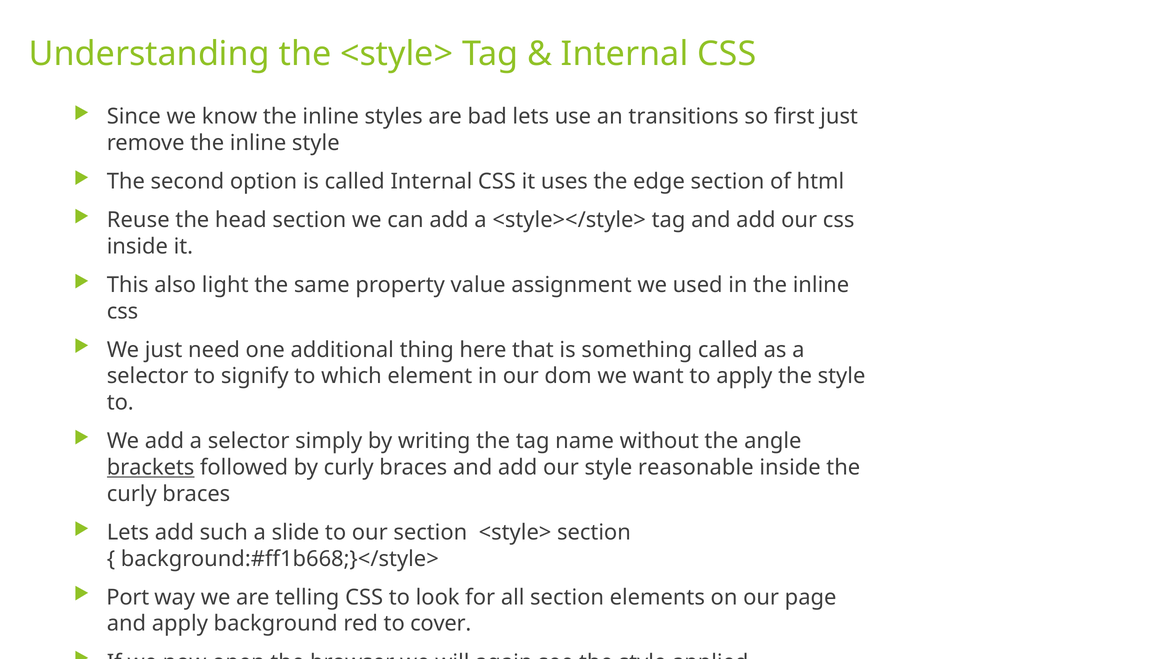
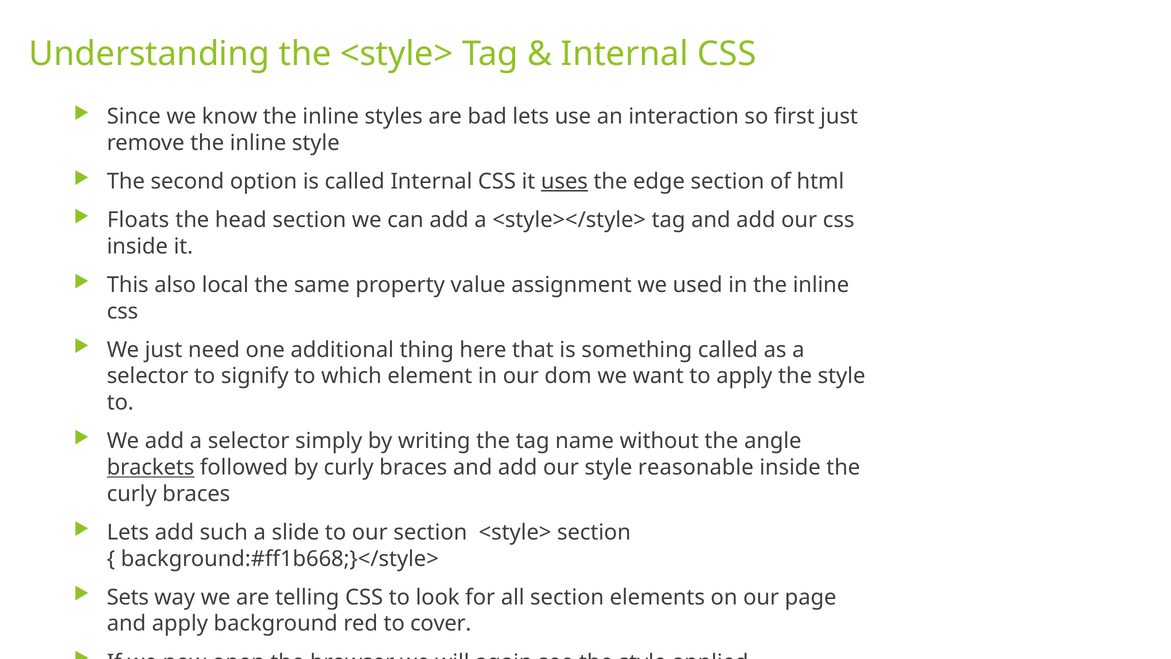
transitions: transitions -> interaction (684, 116)
uses underline: none -> present (564, 181)
Reuse: Reuse -> Floats (138, 220)
light: light -> local (225, 285)
Port: Port -> Sets (128, 597)
